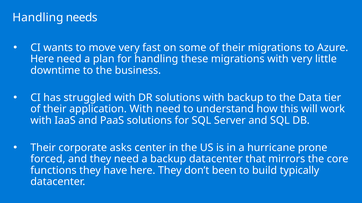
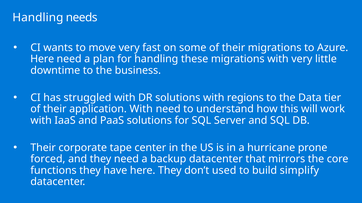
with backup: backup -> regions (245, 98)
asks: asks -> tape (121, 148)
been: been -> used (224, 171)
typically: typically -> simplify (299, 171)
